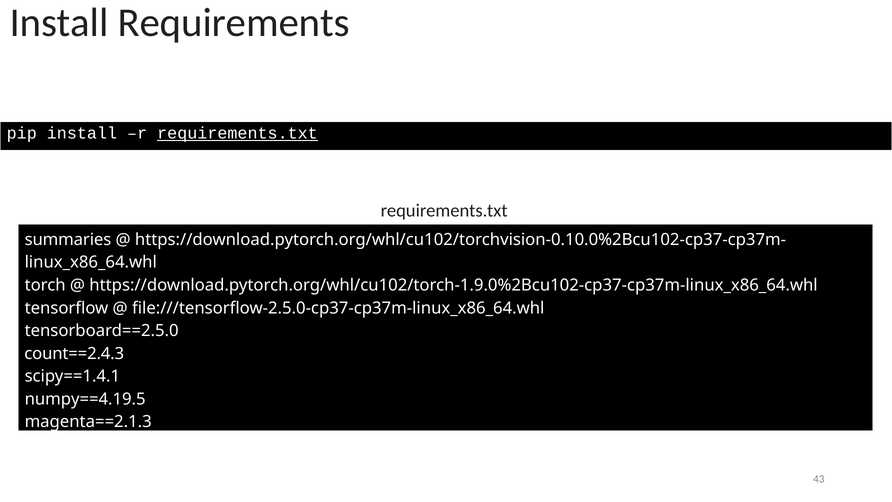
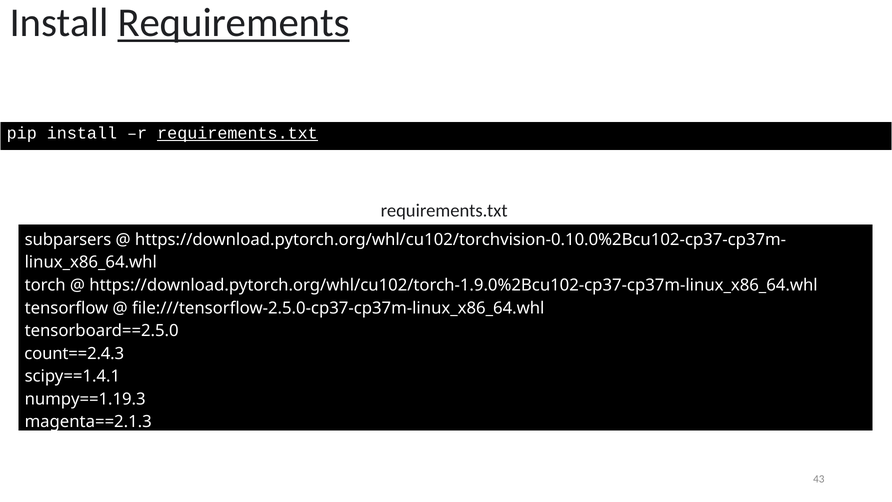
Requirements underline: none -> present (234, 23)
summaries: summaries -> subparsers (68, 240)
numpy==4.19.5: numpy==4.19.5 -> numpy==1.19.3 (85, 399)
